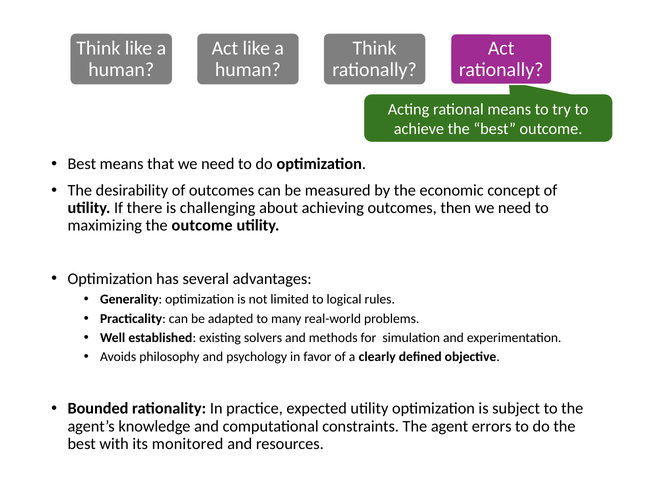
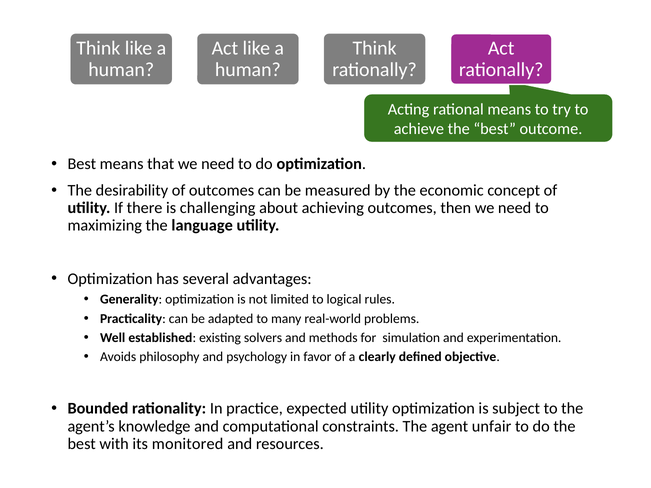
the outcome: outcome -> language (202, 226)
errors: errors -> unfair (492, 426)
